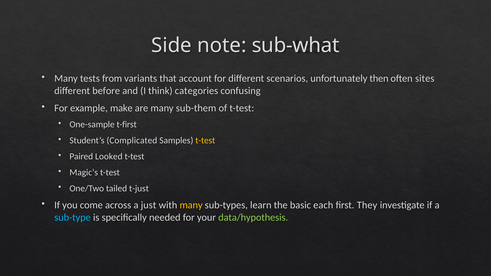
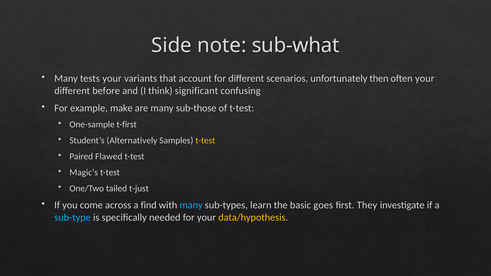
tests from: from -> your (112, 78)
often sites: sites -> your (425, 78)
categories: categories -> significant (196, 91)
sub-them: sub-them -> sub-those (196, 108)
Complicated: Complicated -> Alternatively (132, 141)
Looked: Looked -> Flawed (109, 157)
just: just -> find (149, 205)
many colour: yellow -> light blue (191, 205)
each: each -> goes (323, 205)
data/hypothesis colour: light green -> yellow (253, 218)
